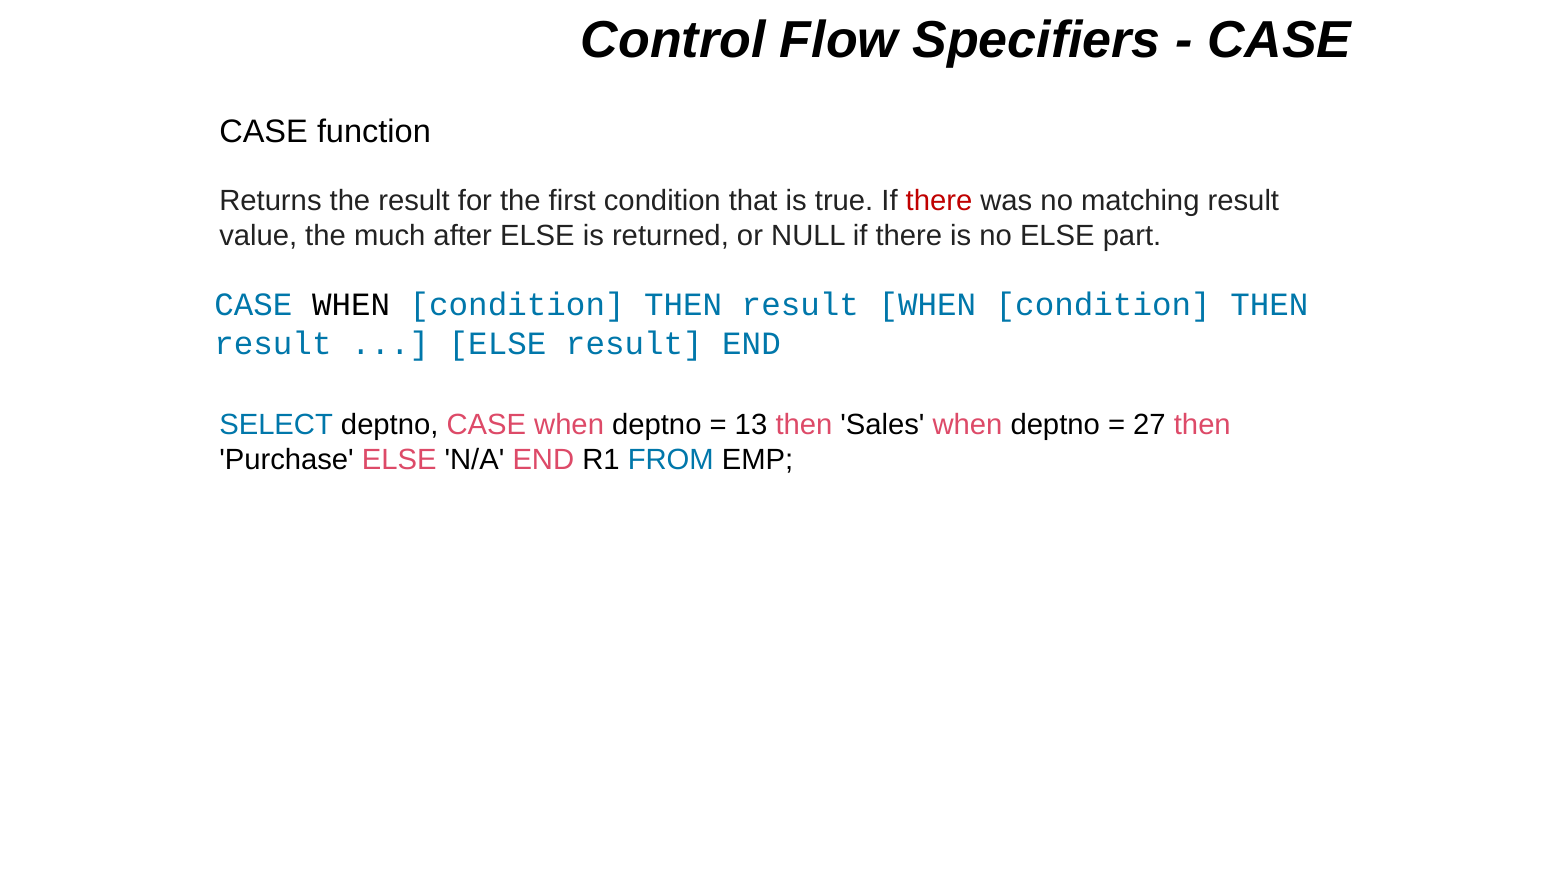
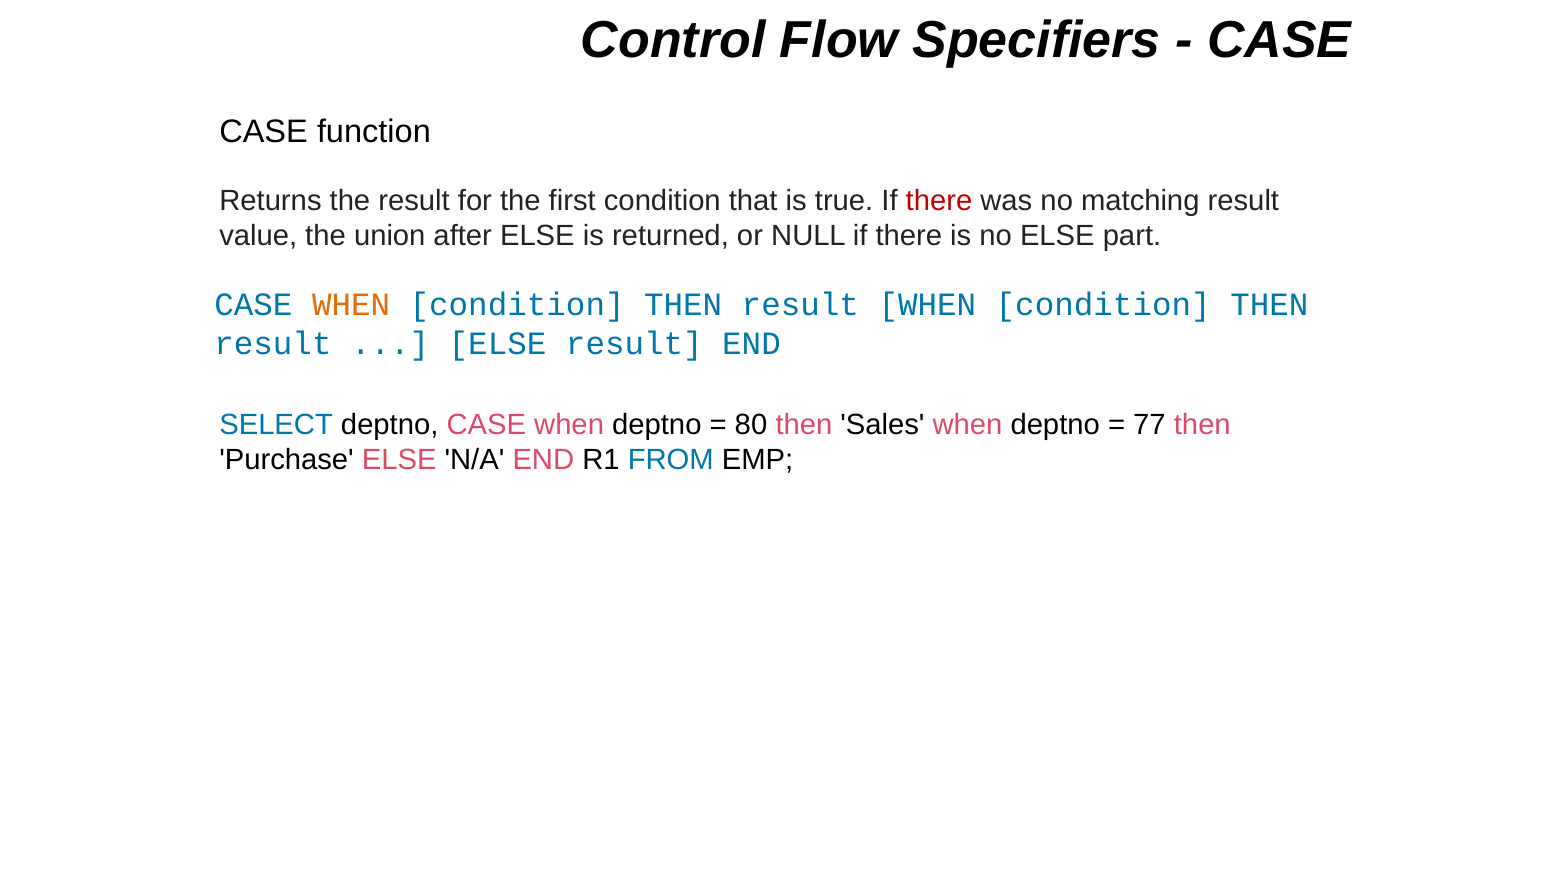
much: much -> union (390, 236)
WHEN colour: black -> orange (351, 305)
13: 13 -> 80 (751, 425)
27: 27 -> 77 (1149, 425)
